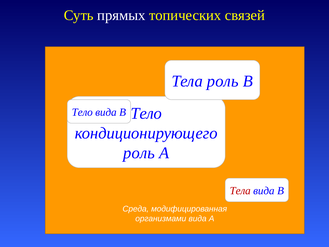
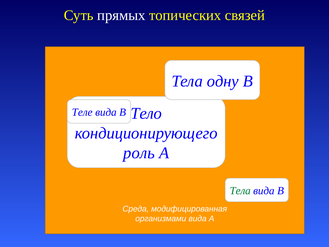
Тела роль: роль -> одну (223, 81)
Тело: Тело -> Теле (82, 112)
Тела colour: red -> green (240, 191)
